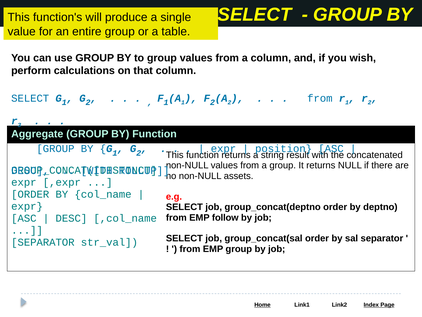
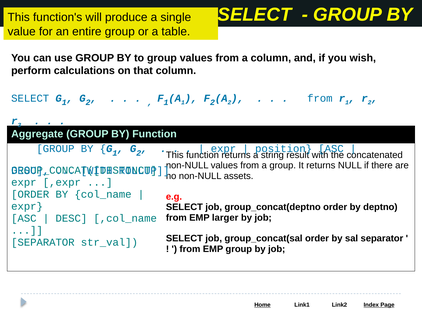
follow: follow -> larger (225, 217)
